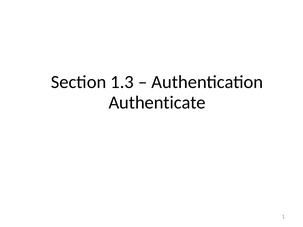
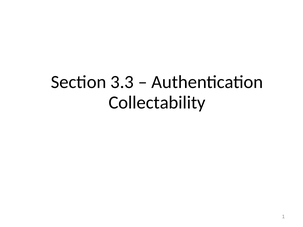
1.3: 1.3 -> 3.3 (122, 82)
Authenticate: Authenticate -> Collectability (157, 103)
